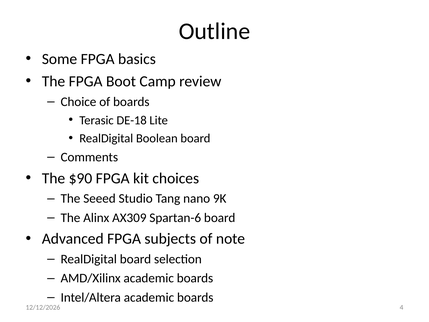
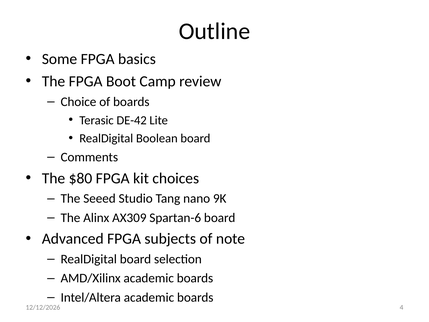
DE-18: DE-18 -> DE-42 (132, 120)
$90: $90 -> $80 (80, 178)
